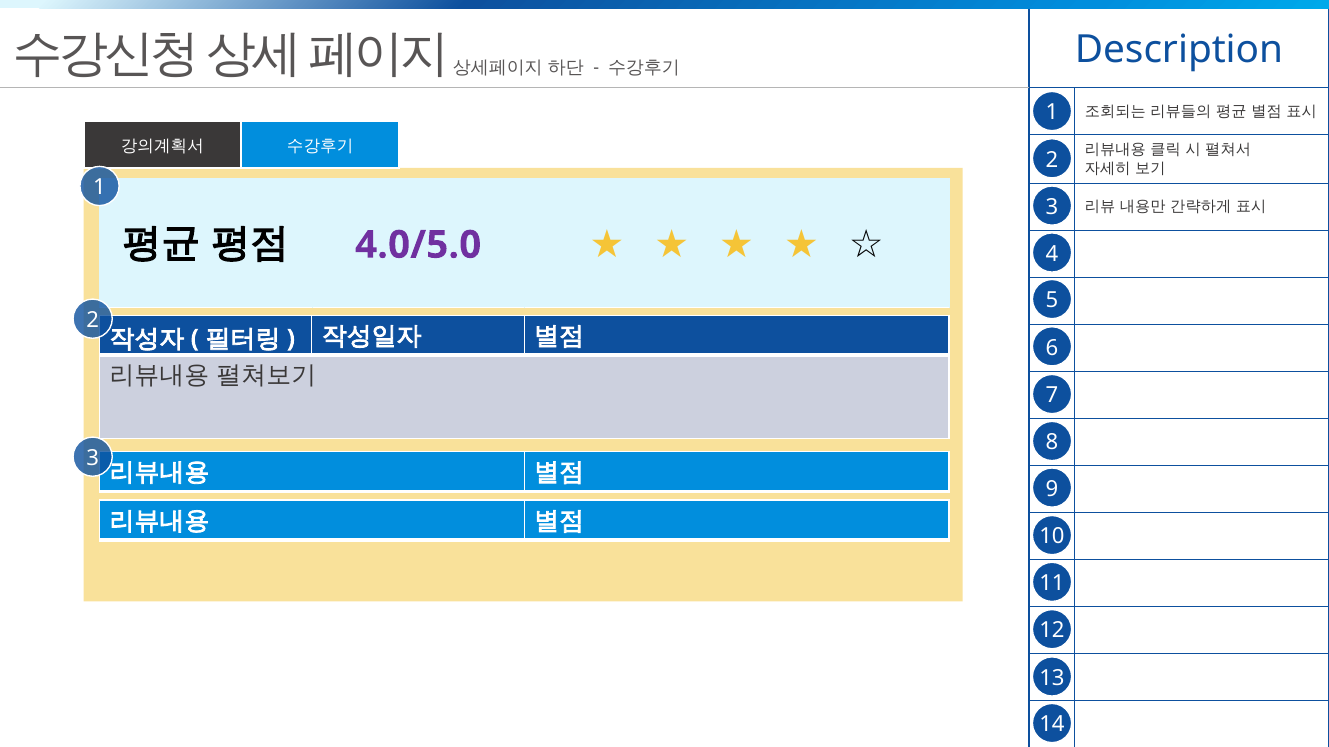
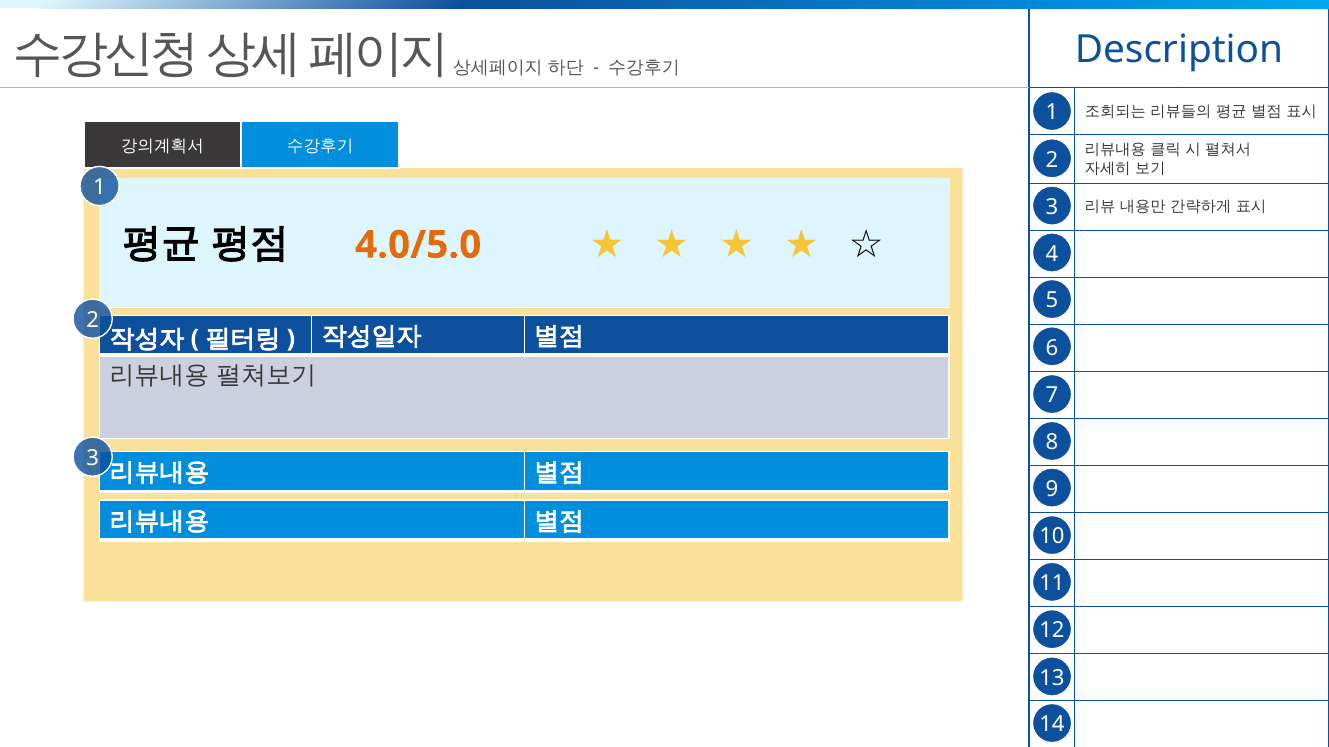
4.0/5.0 colour: purple -> orange (418, 245)
